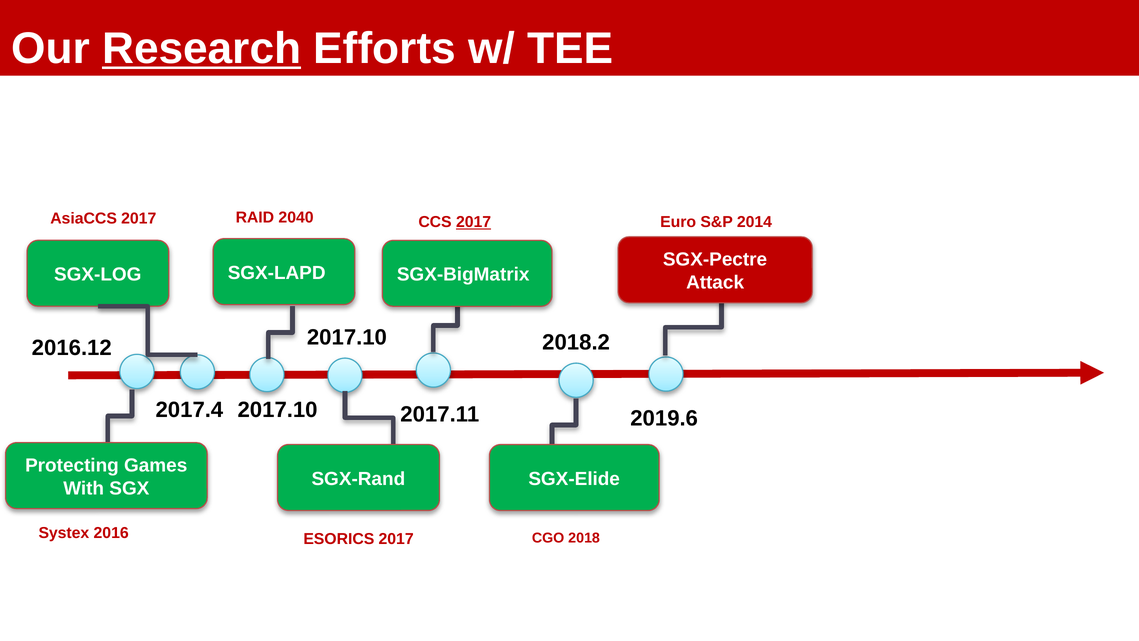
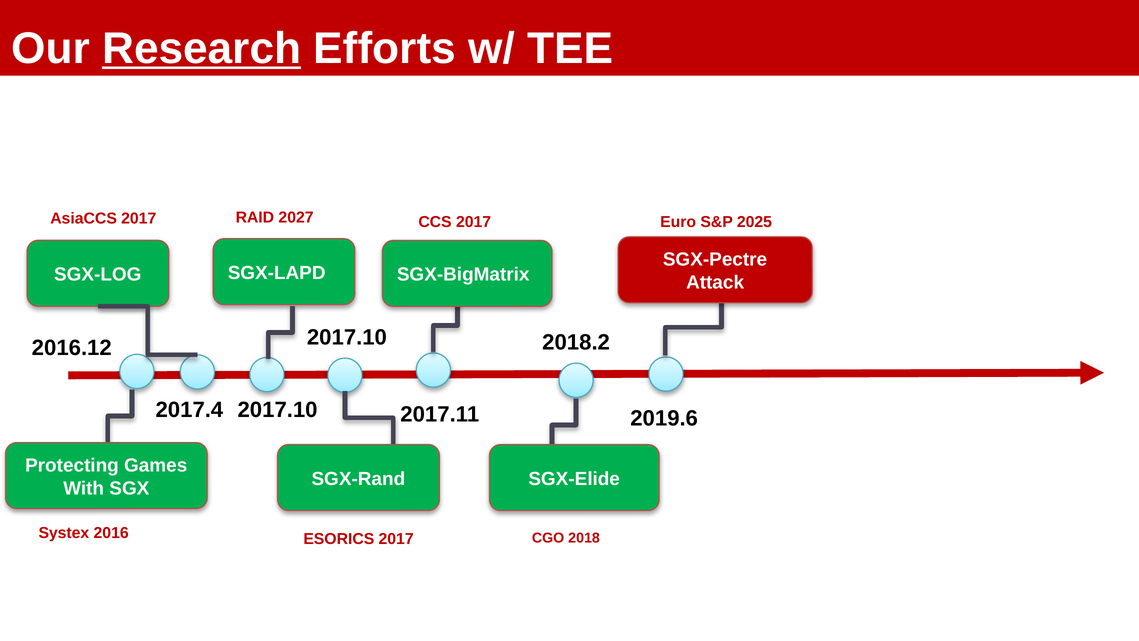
2040: 2040 -> 2027 (296, 218)
2017 underline: present -> none (474, 222)
2014: 2014 -> 2025 (754, 222)
